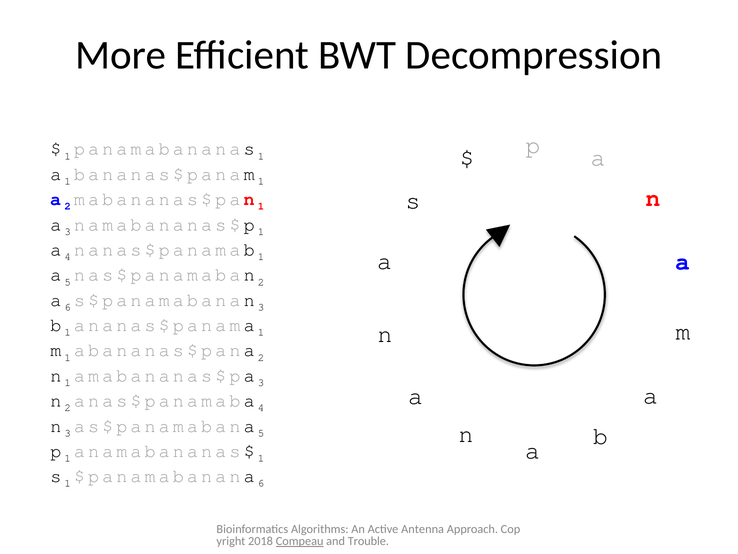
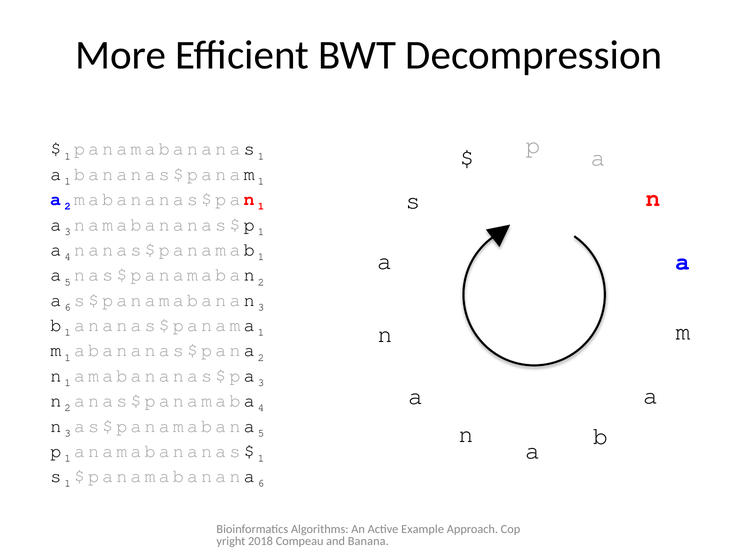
Antenna: Antenna -> Example (423, 528)
Compeau underline: present -> none (300, 541)
Trouble: Trouble -> Banana (368, 541)
